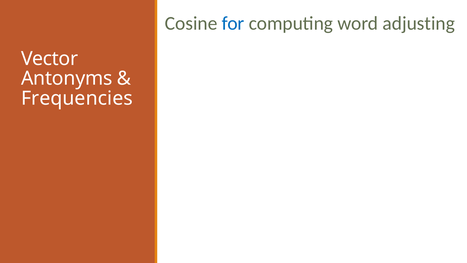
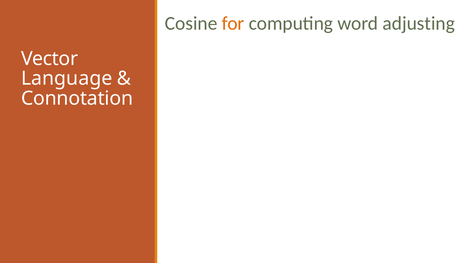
for colour: blue -> orange (233, 24)
Antonyms: Antonyms -> Language (67, 78)
Frequencies: Frequencies -> Connotation (77, 98)
